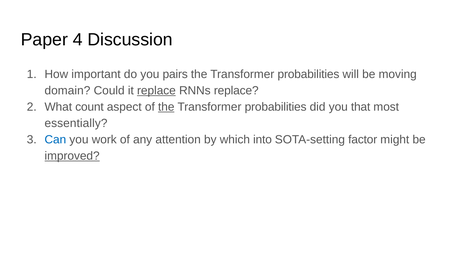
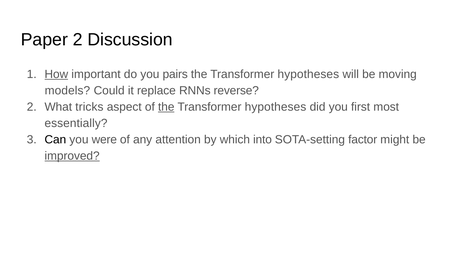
Paper 4: 4 -> 2 (78, 40)
How underline: none -> present (56, 74)
probabilities: probabilities -> hypotheses (308, 74)
domain: domain -> models (67, 91)
replace underline: present -> none (156, 91)
RNNs replace: replace -> reverse (236, 91)
count: count -> tricks (89, 107)
probabilities: probabilities -> hypotheses (276, 107)
that: that -> first (361, 107)
Can colour: blue -> black (55, 140)
work: work -> were (104, 140)
